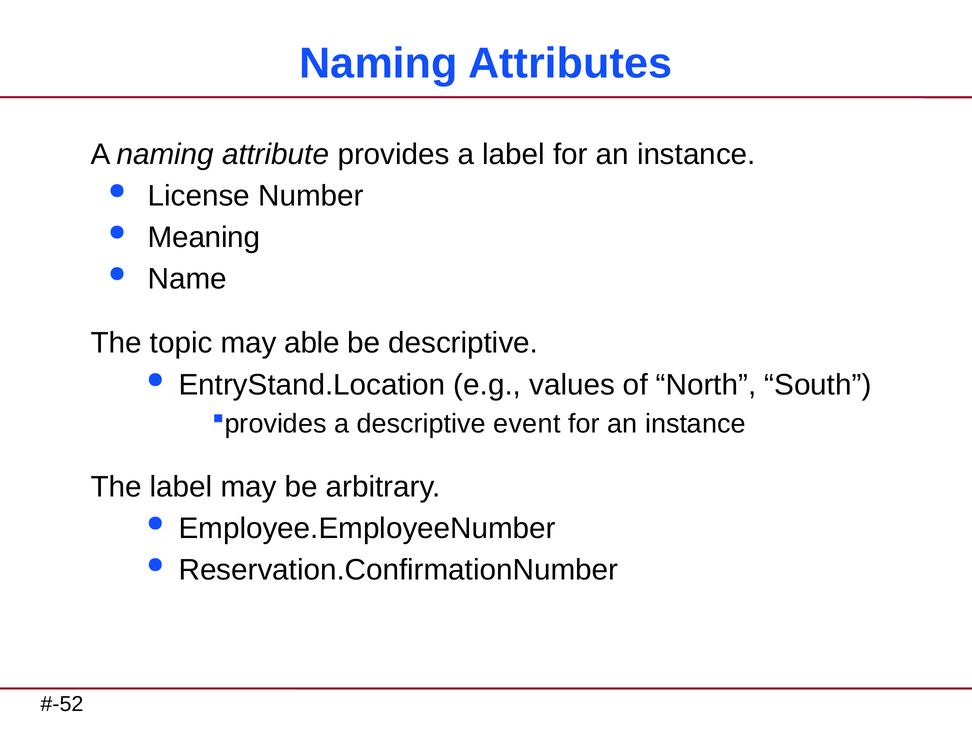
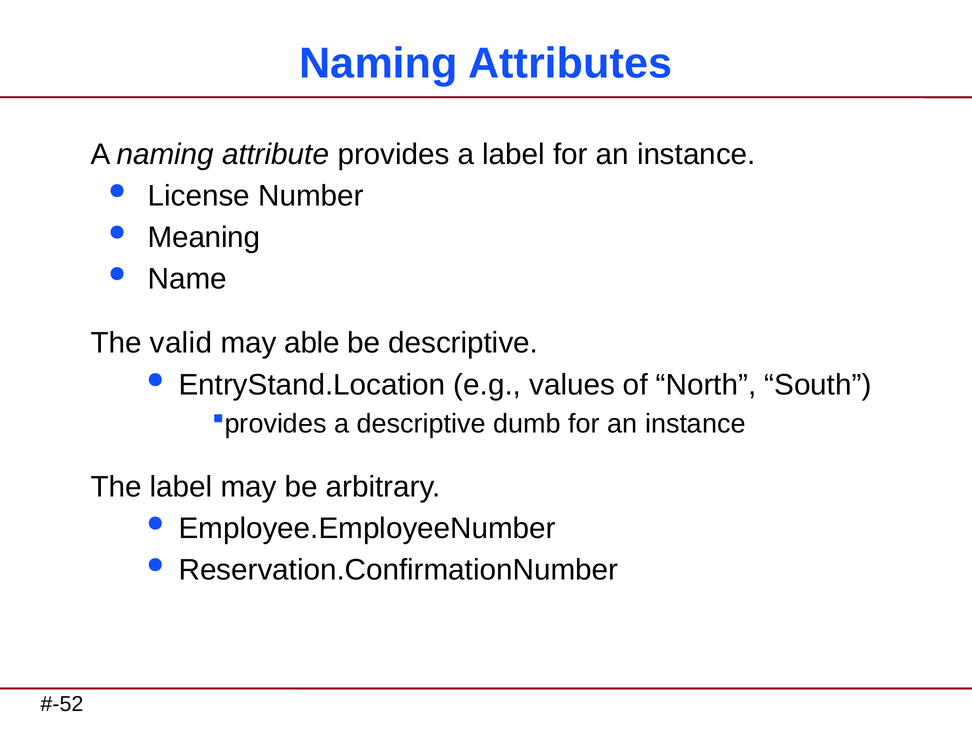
topic: topic -> valid (181, 343)
event: event -> dumb (527, 424)
